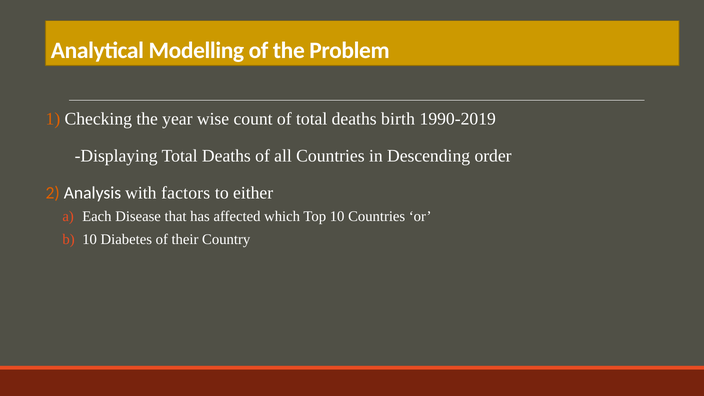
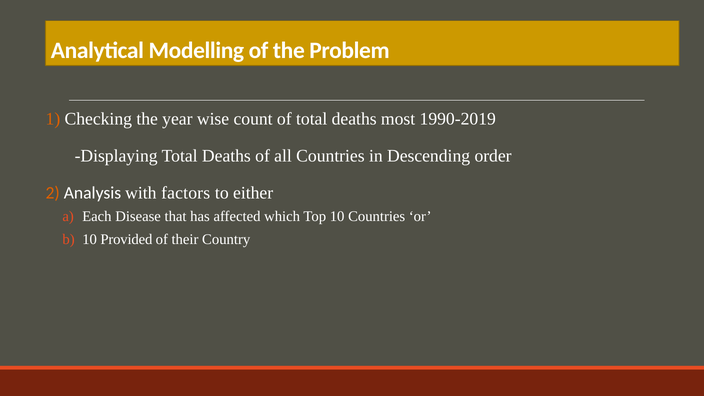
birth: birth -> most (398, 119)
Diabetes: Diabetes -> Provided (126, 239)
